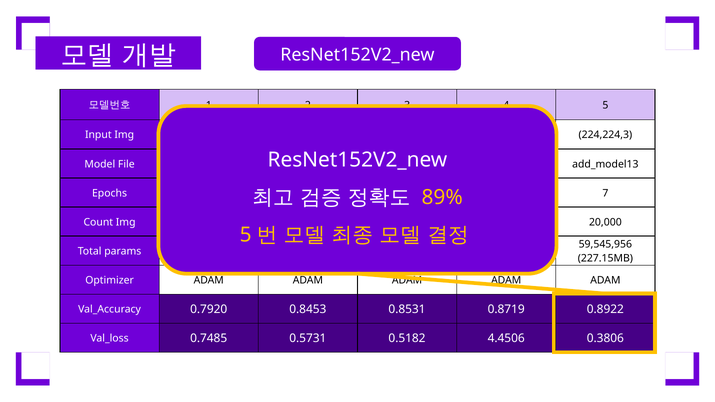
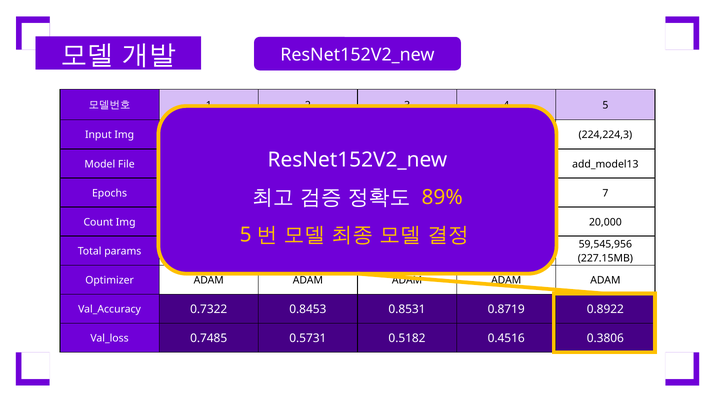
0.7920: 0.7920 -> 0.7322 (209, 309)
4.4506: 4.4506 -> 0.4516 (506, 339)
